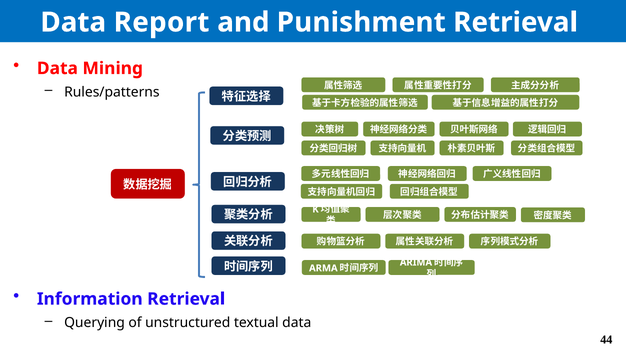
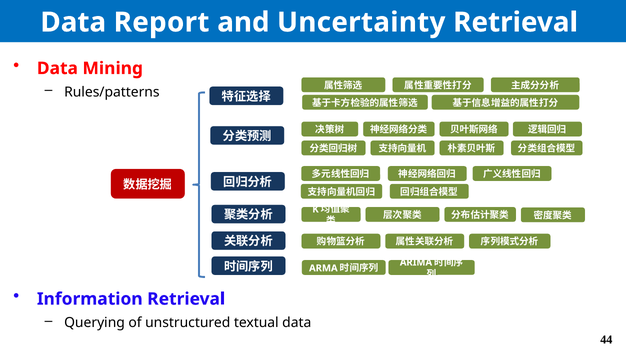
Punishment: Punishment -> Uncertainty (361, 22)
